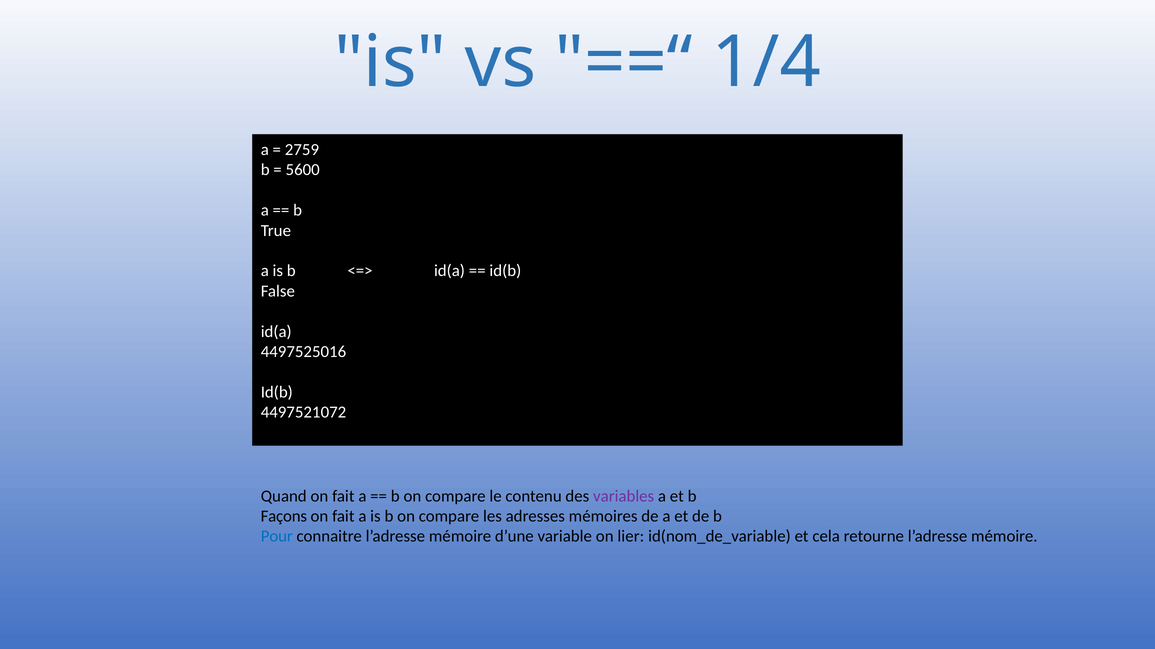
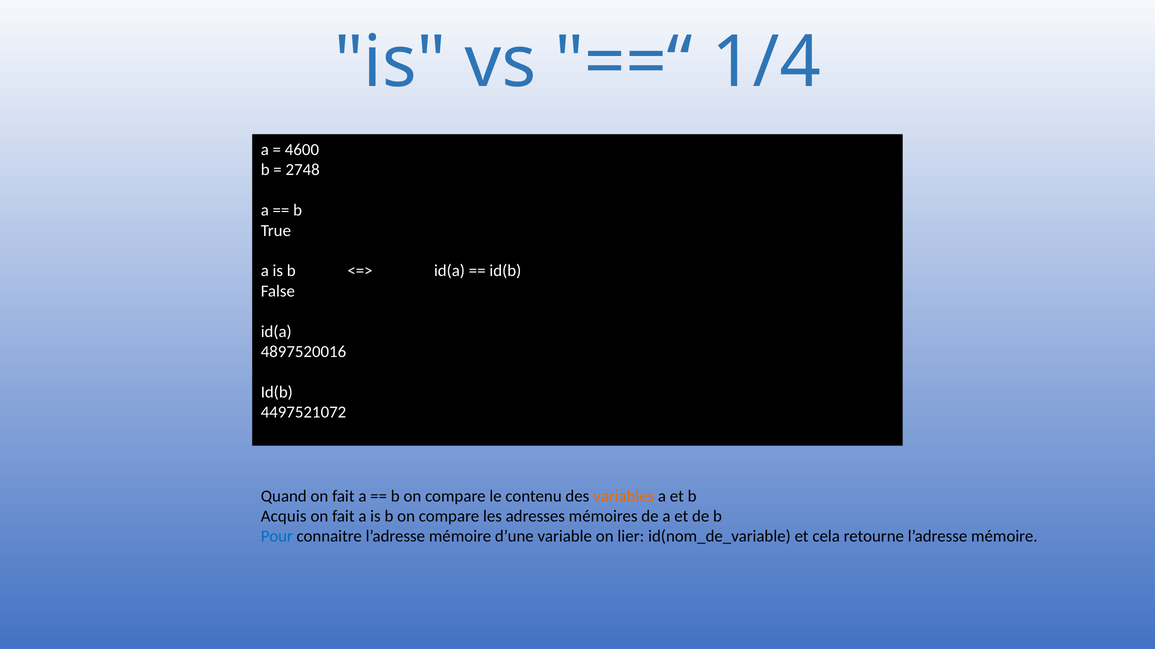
2759: 2759 -> 4600 (302, 150)
5600: 5600 -> 2748 (303, 170)
4497525016: 4497525016 -> 4897520016 (303, 352)
variables colour: purple -> orange (624, 497)
Façons: Façons -> Acquis (284, 517)
